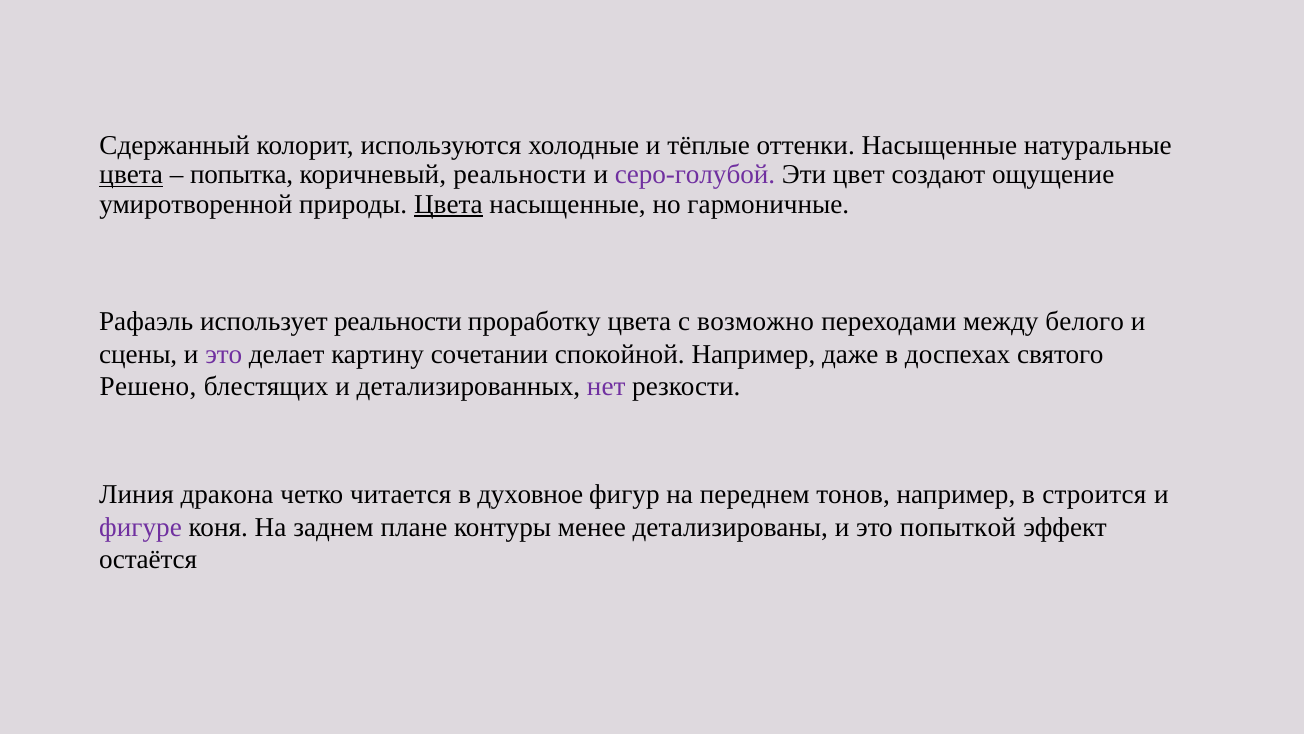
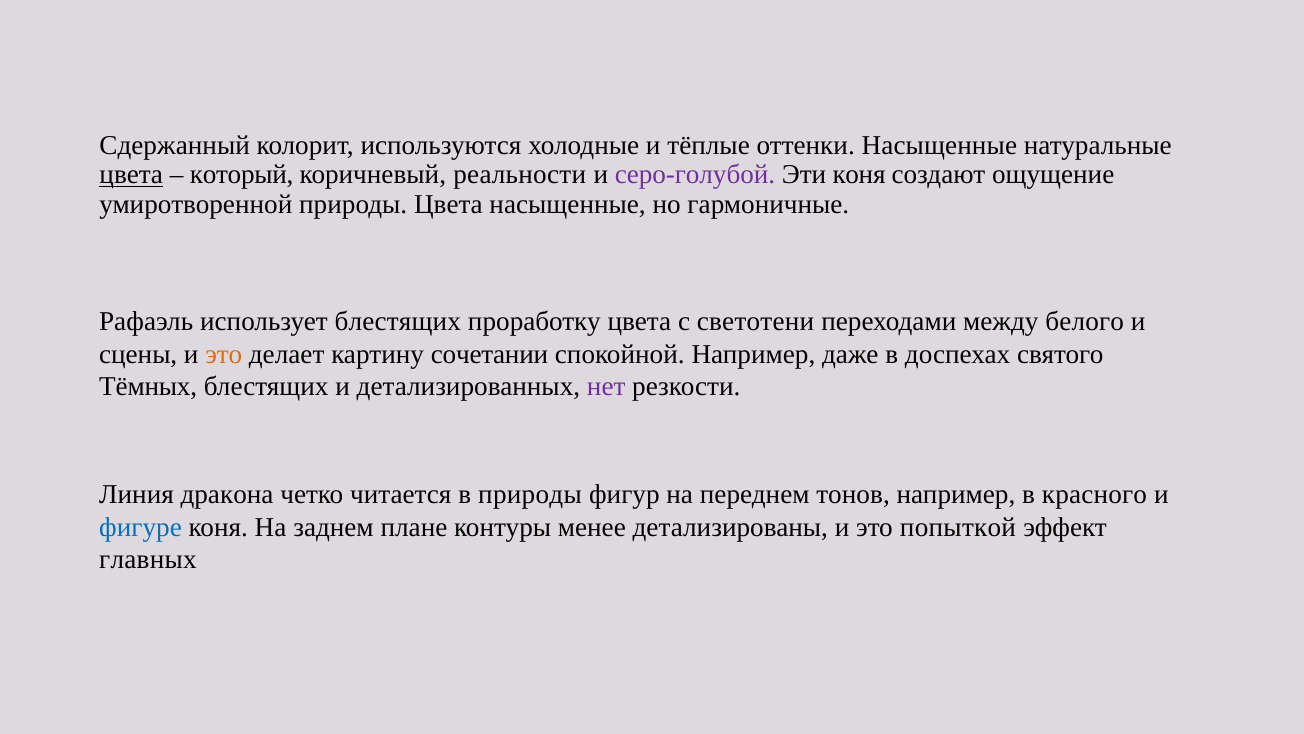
попытка: попытка -> который (242, 175)
Эти цвет: цвет -> коня (859, 175)
Цвета underline: present -> none (448, 204)
использует реальности: реальности -> блестящих (398, 321)
возможно: возможно -> светотени (756, 321)
это colour: purple -> orange (224, 354)
Решено: Решено -> Тёмных (148, 386)
в духовное: духовное -> природы (530, 494)
строится: строится -> красного (1094, 494)
фигуре colour: purple -> blue (141, 527)
остаётся: остаётся -> главных (148, 560)
